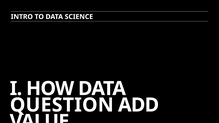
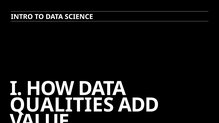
QUESTION: QUESTION -> QUALITIES (62, 105)
